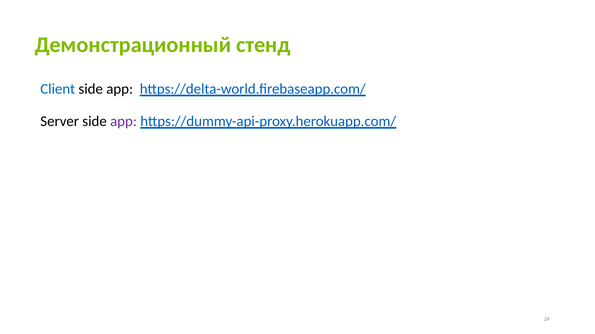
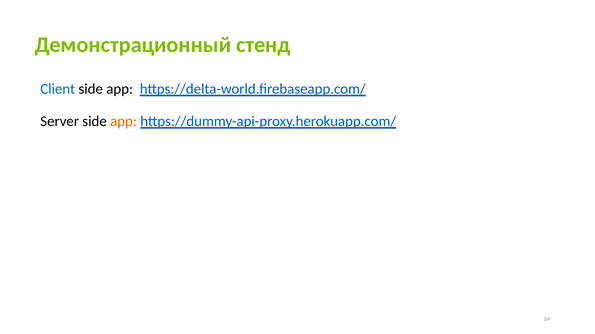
app colour: purple -> orange (123, 122)
